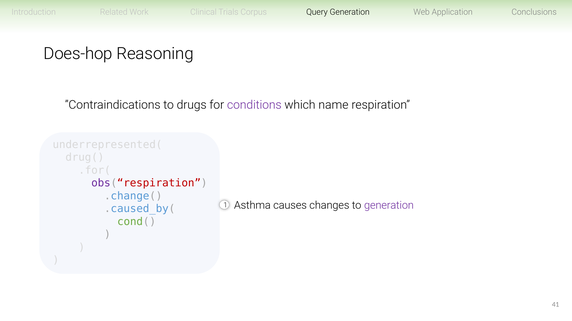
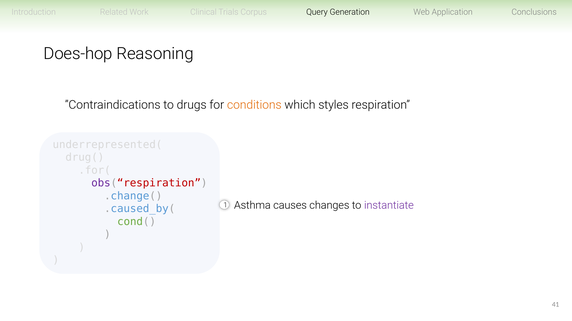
conditions colour: purple -> orange (254, 105)
name: name -> styles (334, 105)
to generation: generation -> instantiate (389, 206)
